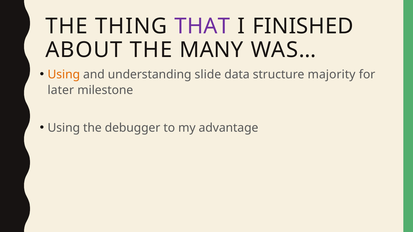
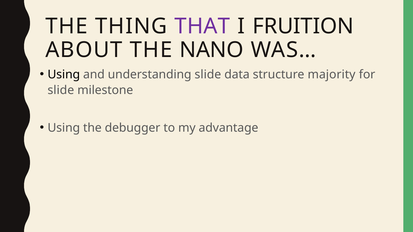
FINISHED: FINISHED -> FRUITION (303, 26)
MANY: MANY -> NANO (212, 50)
Using colour: orange -> black (64, 75)
later: later -> slide (61, 90)
